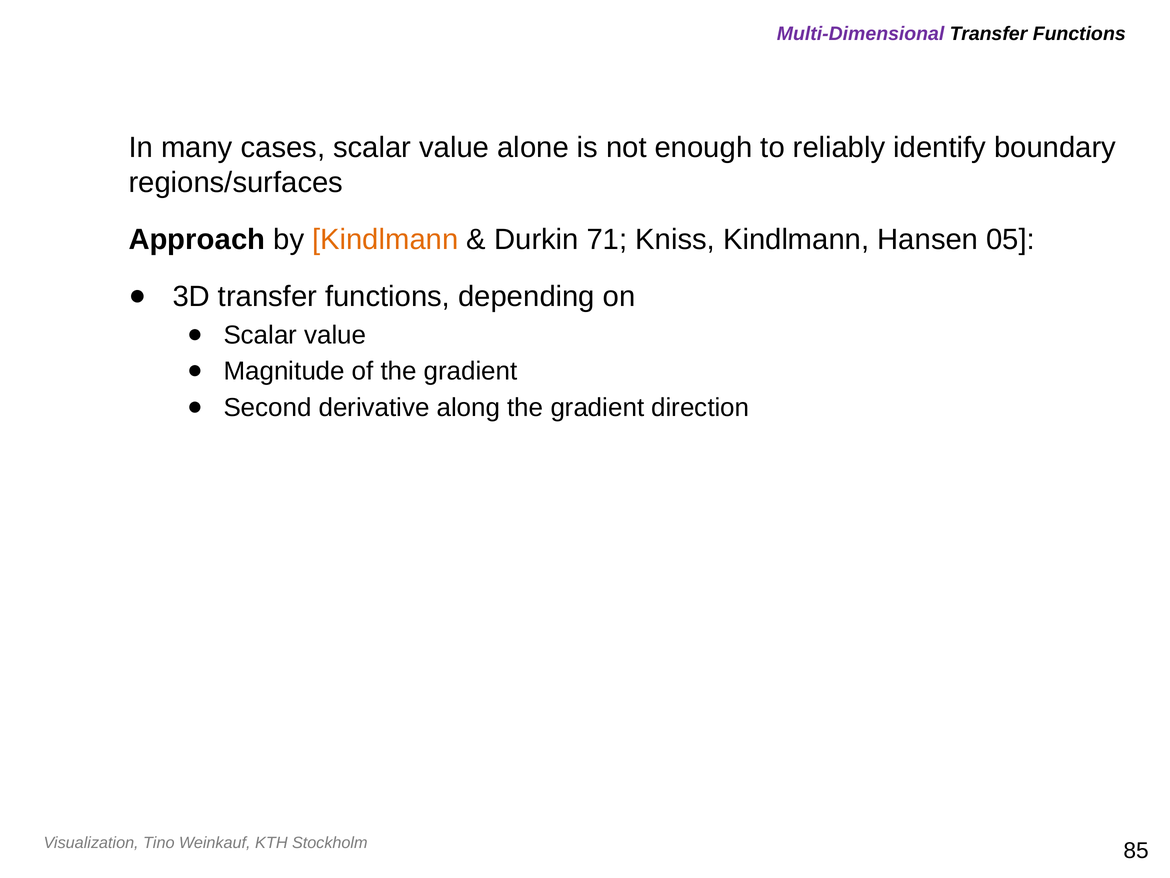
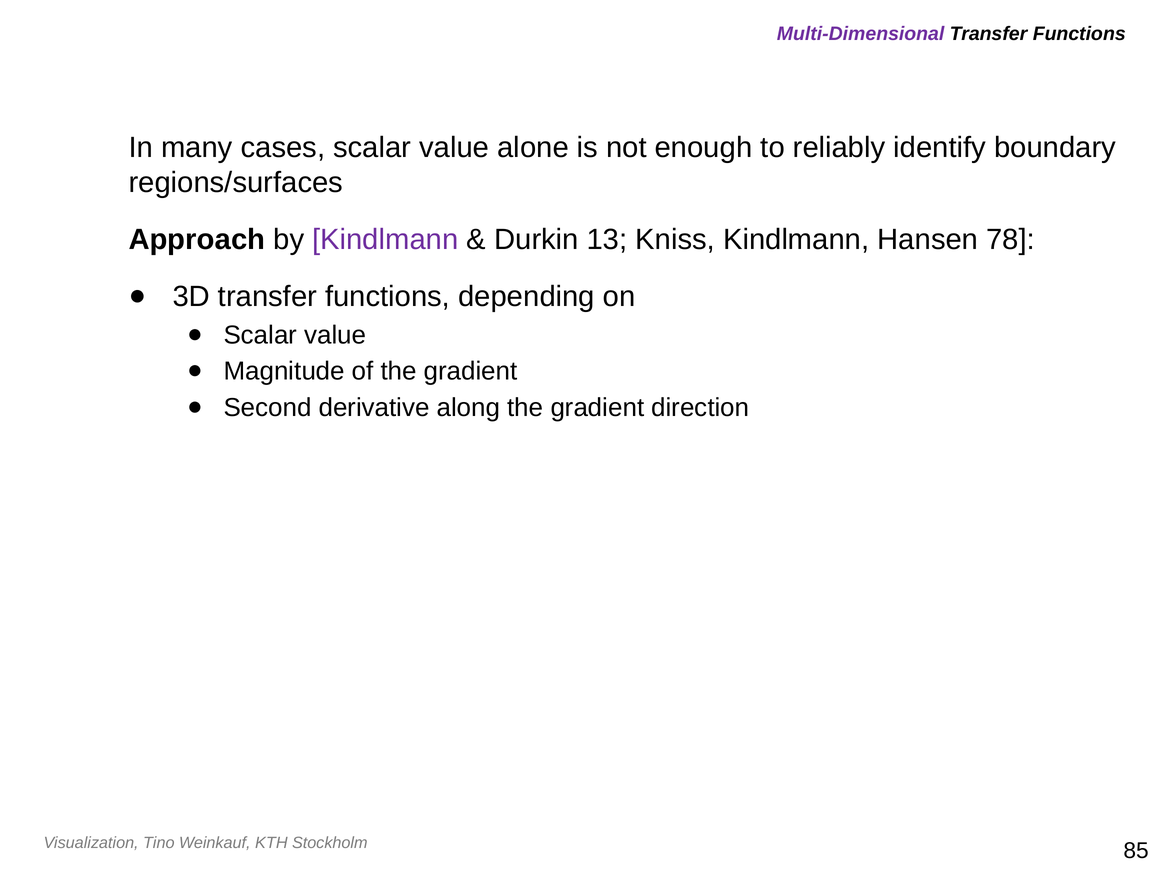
Kindlmann colour: orange -> purple (385, 240)
71: 71 -> 13 (607, 240)
05: 05 -> 78 (1011, 240)
